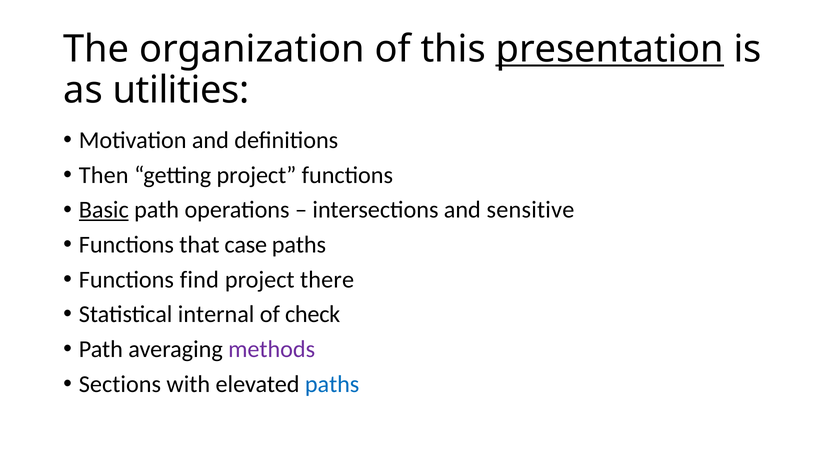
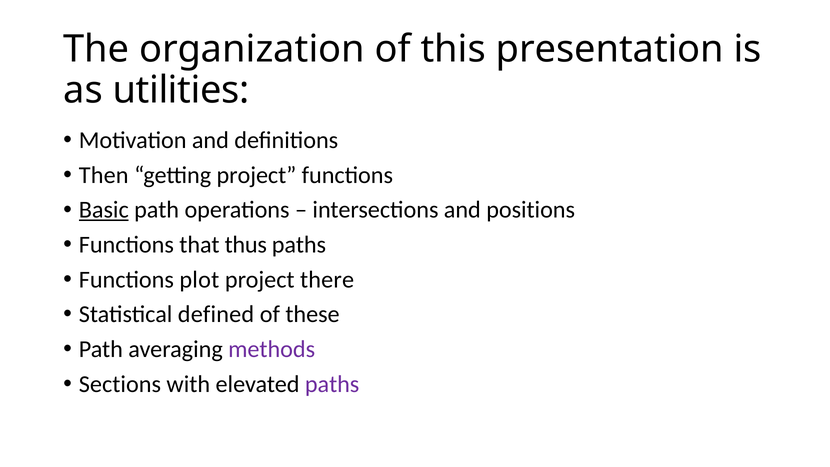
presentation underline: present -> none (610, 49)
sensitive: sensitive -> positions (531, 210)
case: case -> thus (246, 245)
find: find -> plot (199, 280)
internal: internal -> defined (216, 314)
check: check -> these (313, 314)
paths colour: blue -> purple (332, 384)
